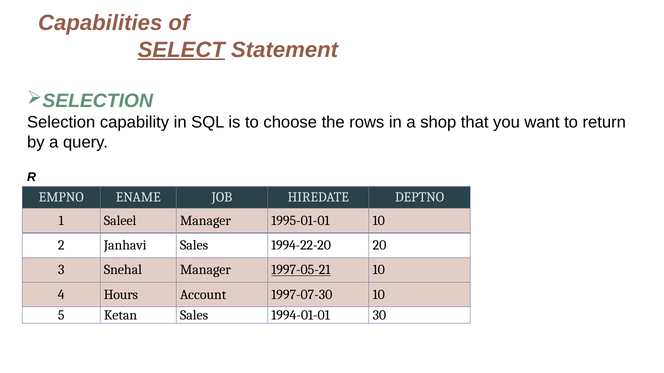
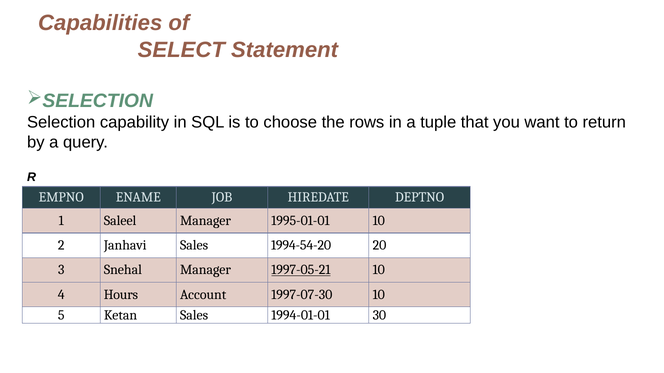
SELECT underline: present -> none (181, 50)
shop: shop -> tuple (438, 122)
1994-22-20: 1994-22-20 -> 1994-54-20 (301, 246)
